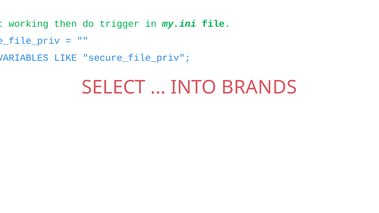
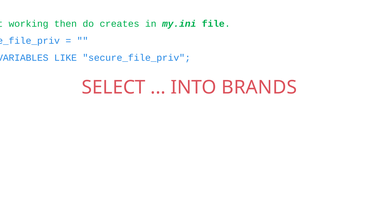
trigger: trigger -> creates (120, 24)
